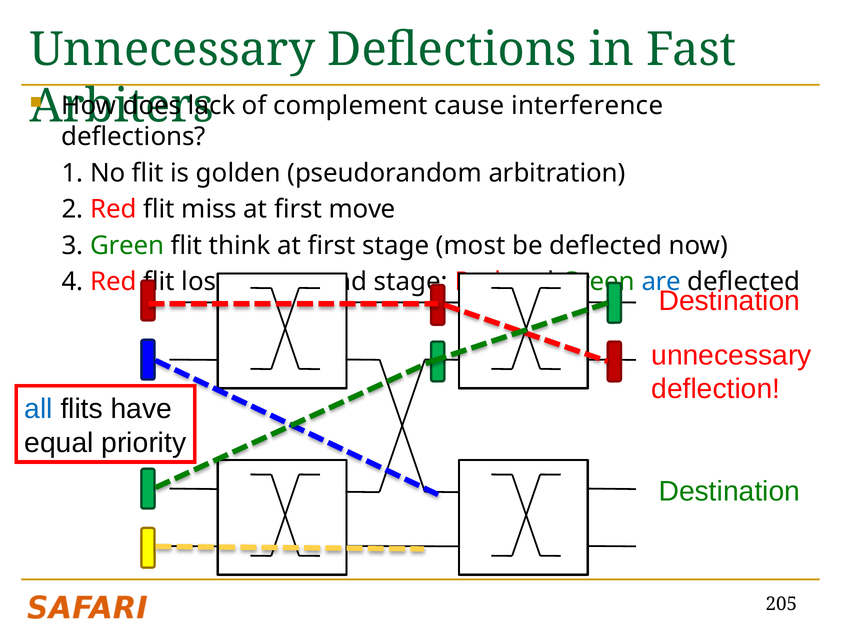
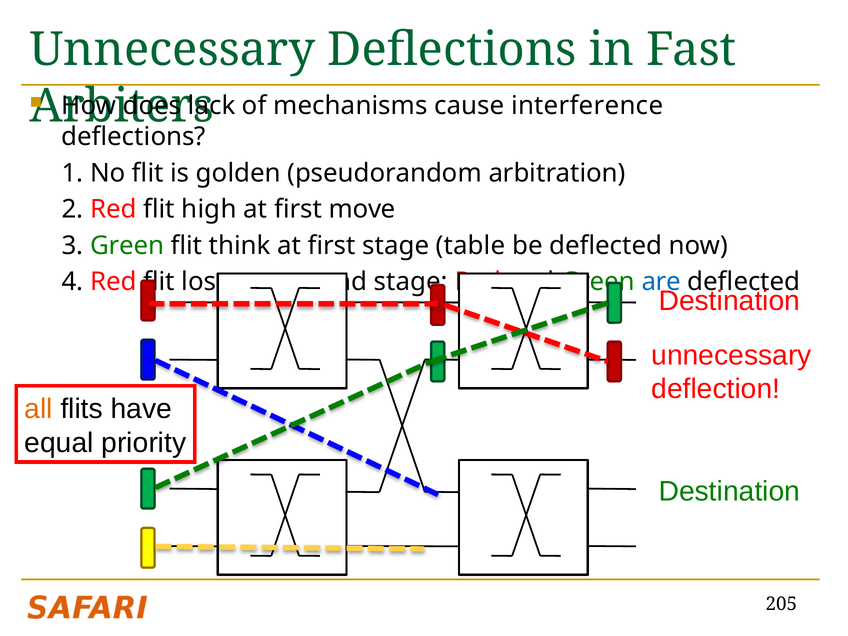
complement: complement -> mechanisms (350, 106)
miss: miss -> high (209, 209)
most: most -> table (471, 246)
all colour: blue -> orange (39, 409)
